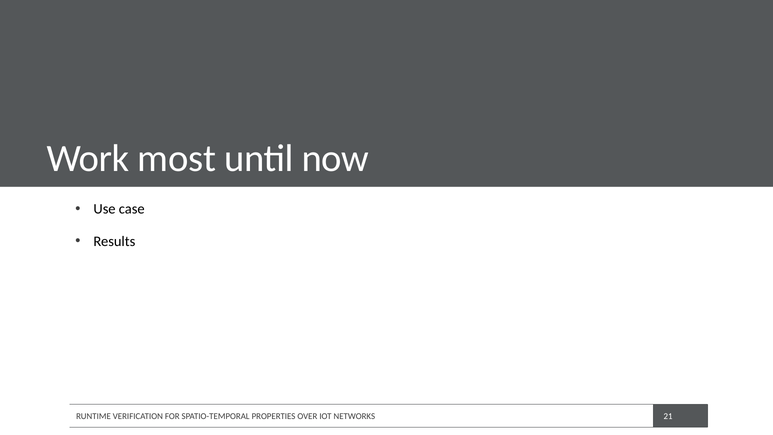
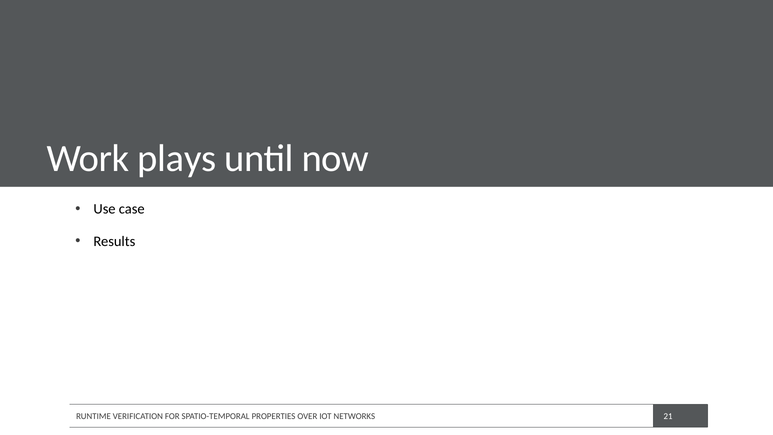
most: most -> plays (177, 159)
